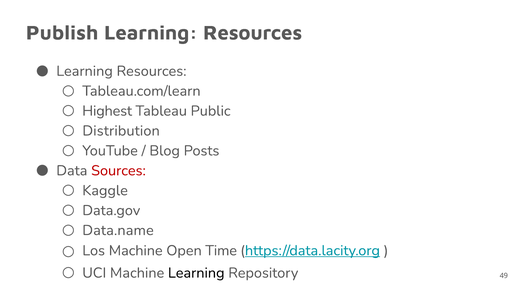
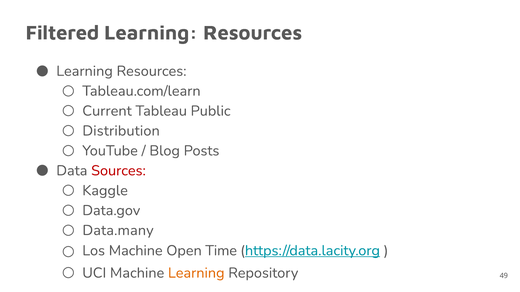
Publish: Publish -> Filtered (62, 33)
Highest: Highest -> Current (107, 111)
Data.name: Data.name -> Data.many (118, 231)
Learning colour: black -> orange (196, 273)
